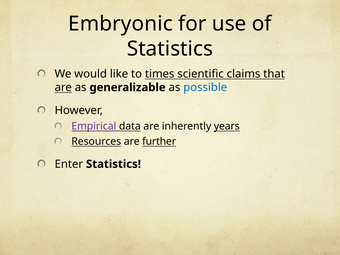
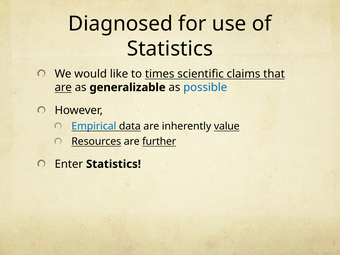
Embryonic: Embryonic -> Diagnosed (120, 24)
Empirical colour: purple -> blue (94, 126)
years: years -> value (227, 126)
